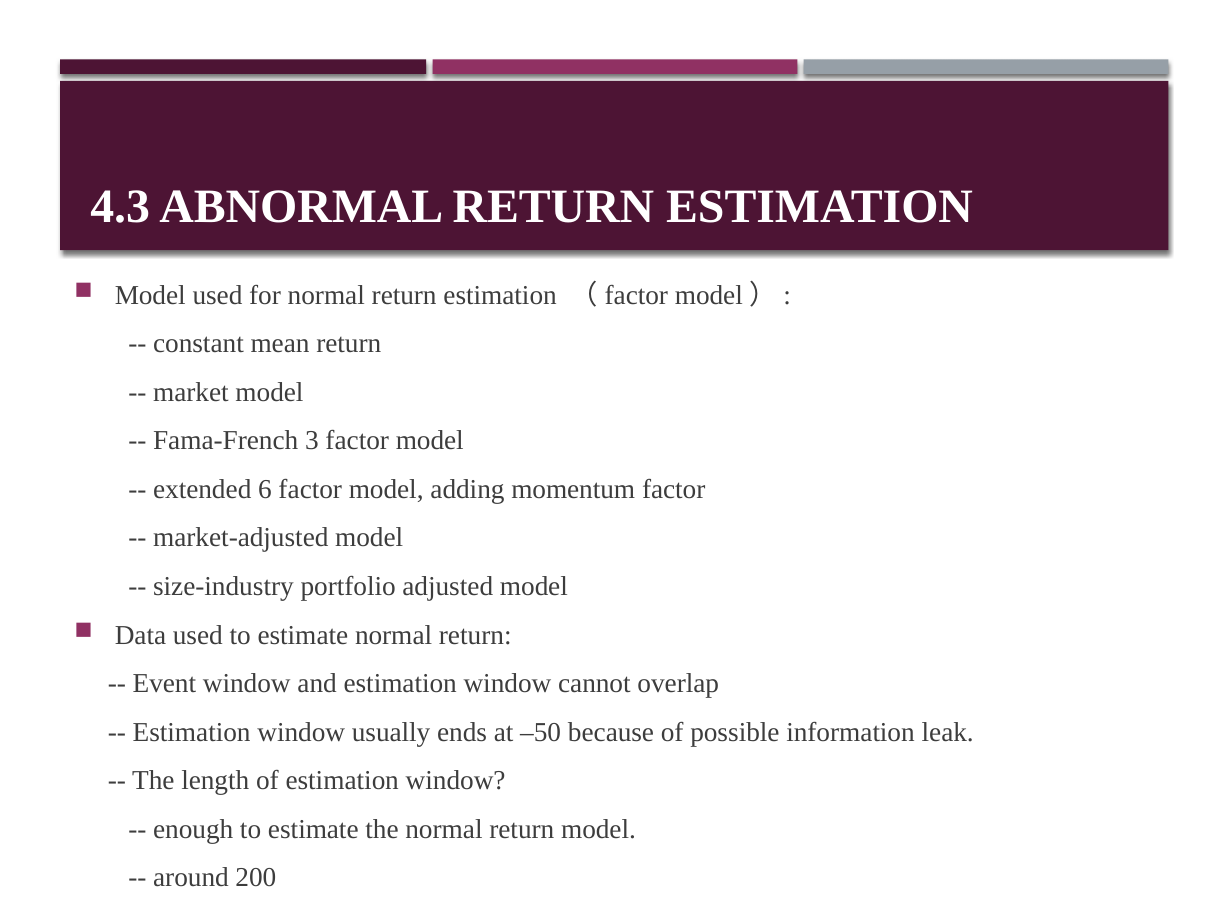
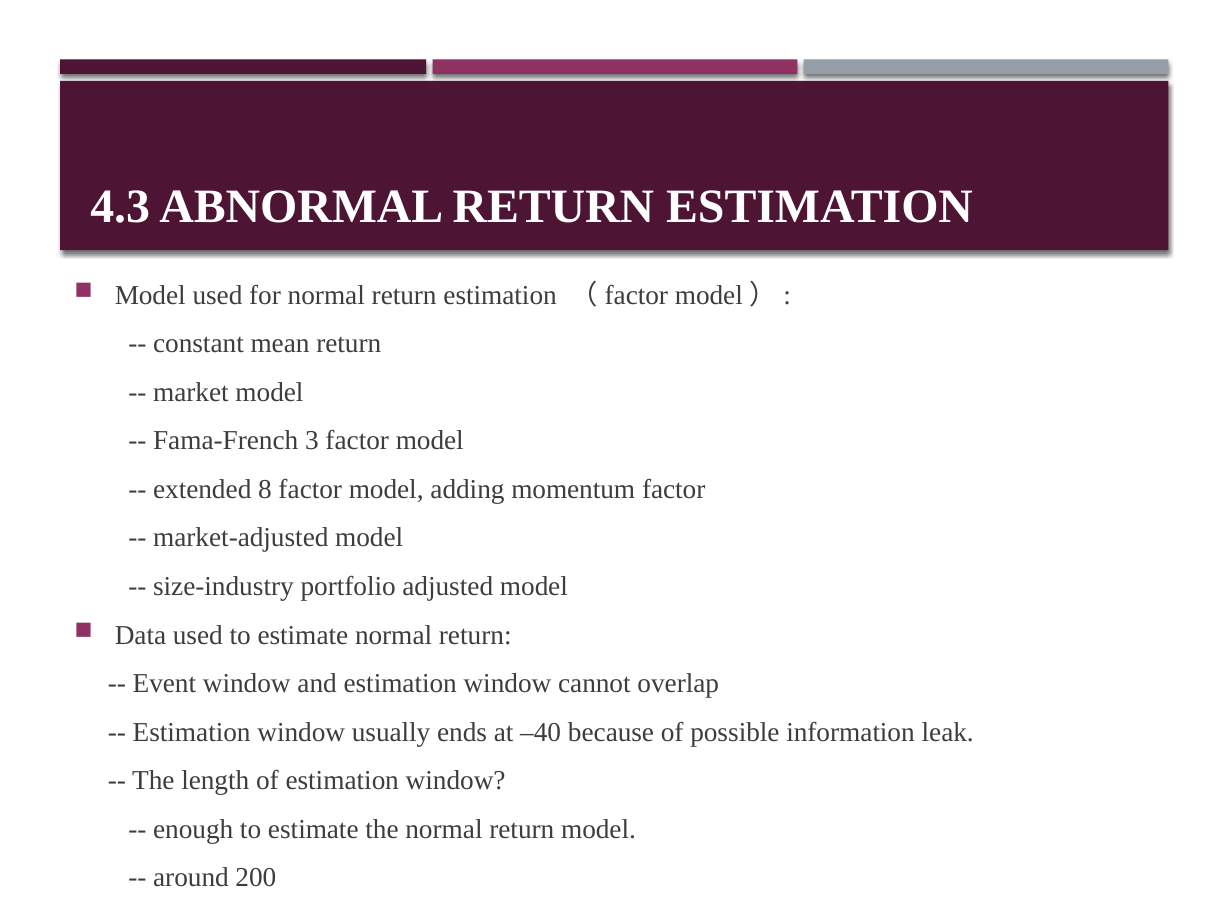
6: 6 -> 8 (265, 489)
–50: –50 -> –40 (541, 732)
